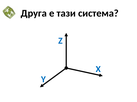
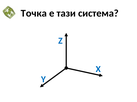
Друга: Друга -> Точка (34, 13)
